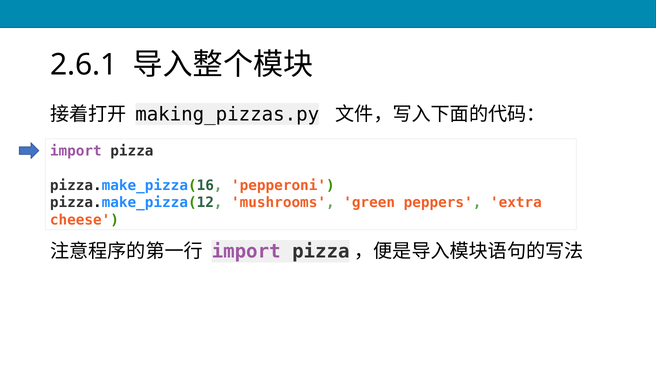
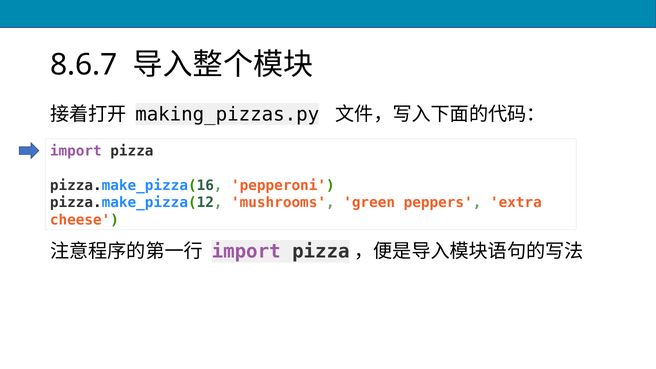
2.6.1: 2.6.1 -> 8.6.7 (84, 65)
